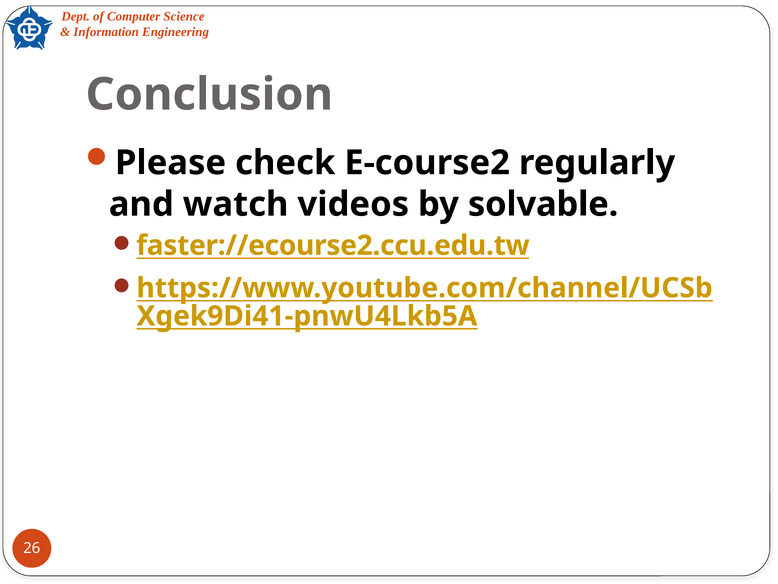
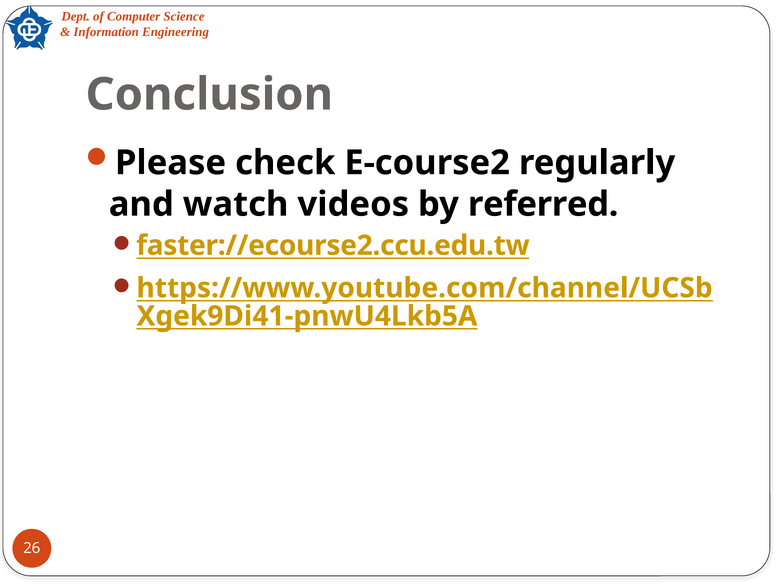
solvable: solvable -> referred (543, 204)
